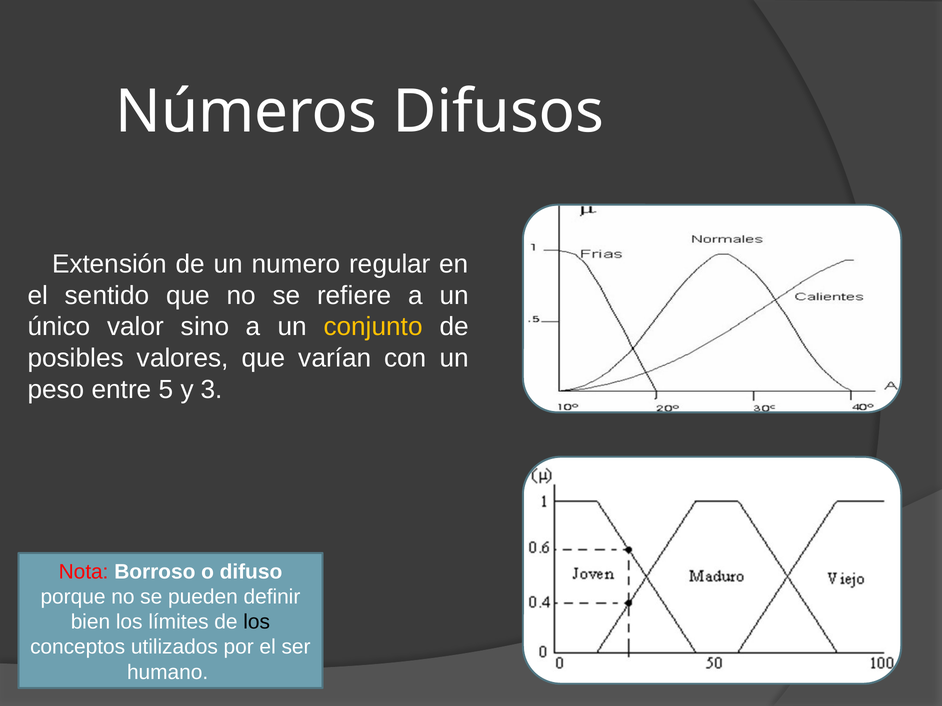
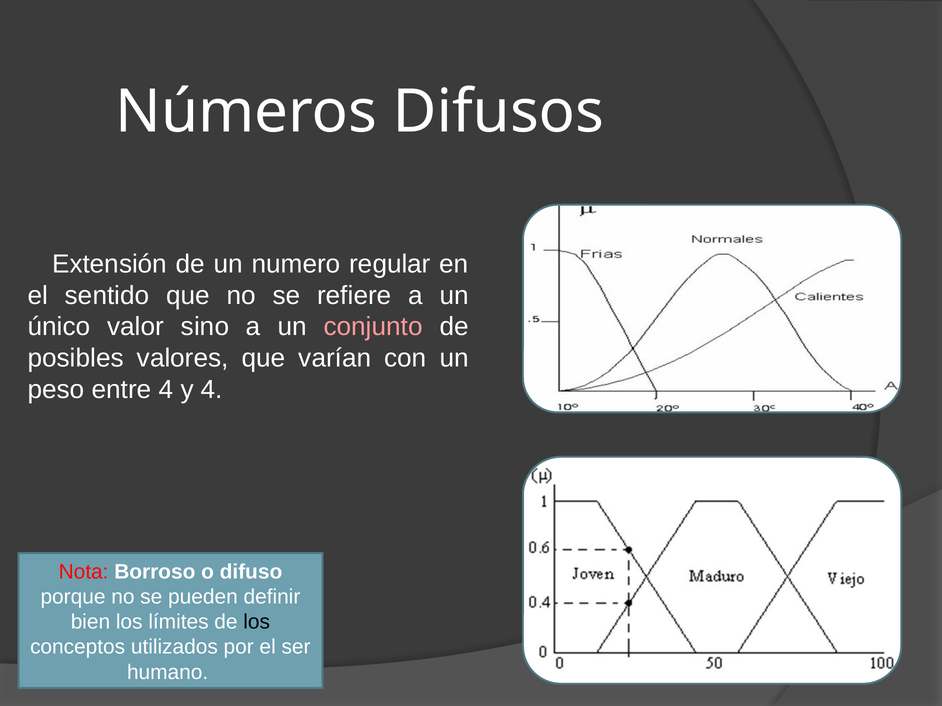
conjunto colour: yellow -> pink (373, 327)
entre 5: 5 -> 4 (166, 390)
y 3: 3 -> 4 (212, 390)
